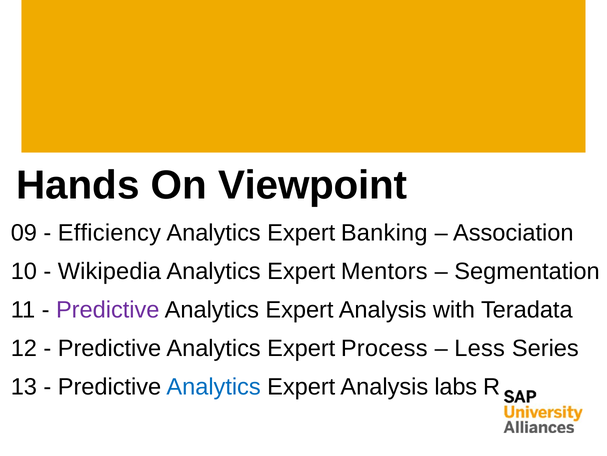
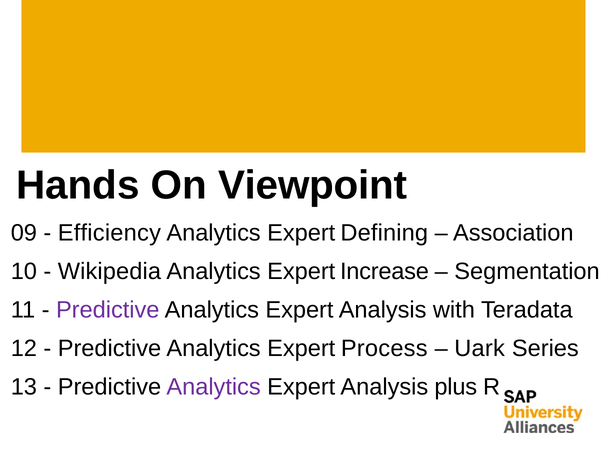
Banking: Banking -> Defining (384, 232)
Mentors: Mentors -> Increase (384, 271)
Less: Less -> Uark (480, 348)
Analytics colour: blue -> purple (214, 386)
labs: labs -> plus (456, 386)
